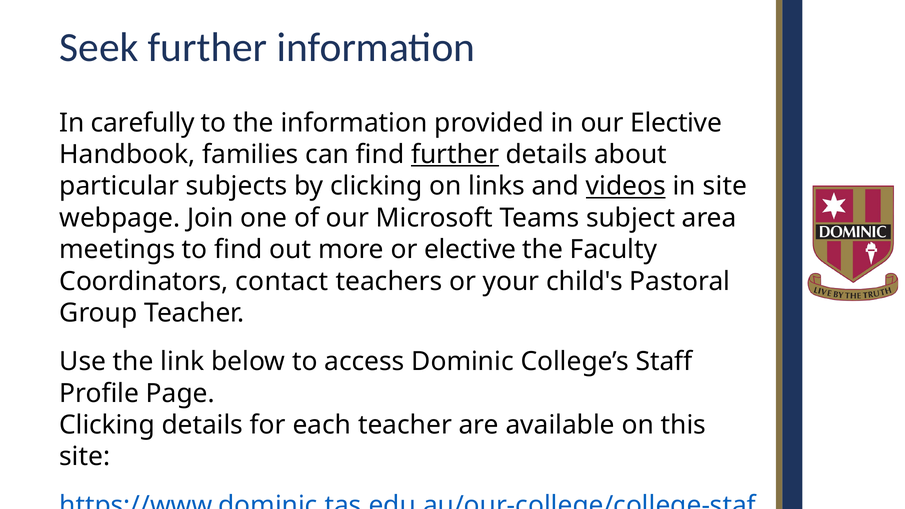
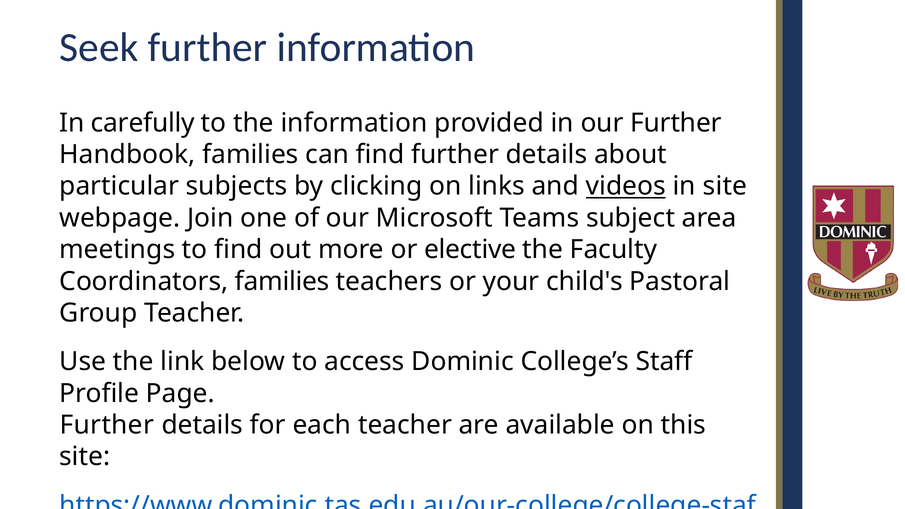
our Elective: Elective -> Further (676, 123)
further underline: present -> none (455, 155)
Coordinators contact: contact -> families (282, 281)
Clicking: Clicking -> Further (107, 425)
